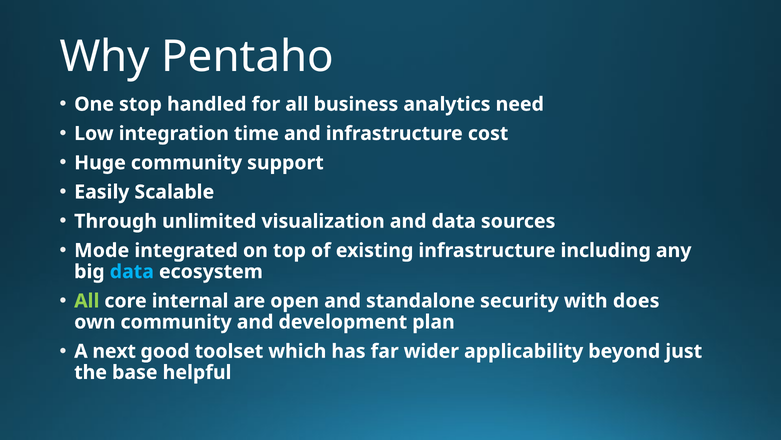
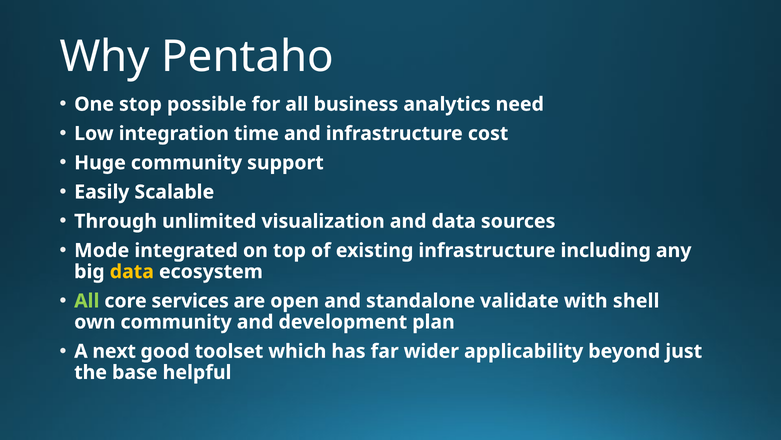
handled: handled -> possible (207, 104)
data colour: light blue -> yellow (132, 271)
internal: internal -> services (190, 300)
security: security -> validate (519, 300)
does: does -> shell (636, 300)
